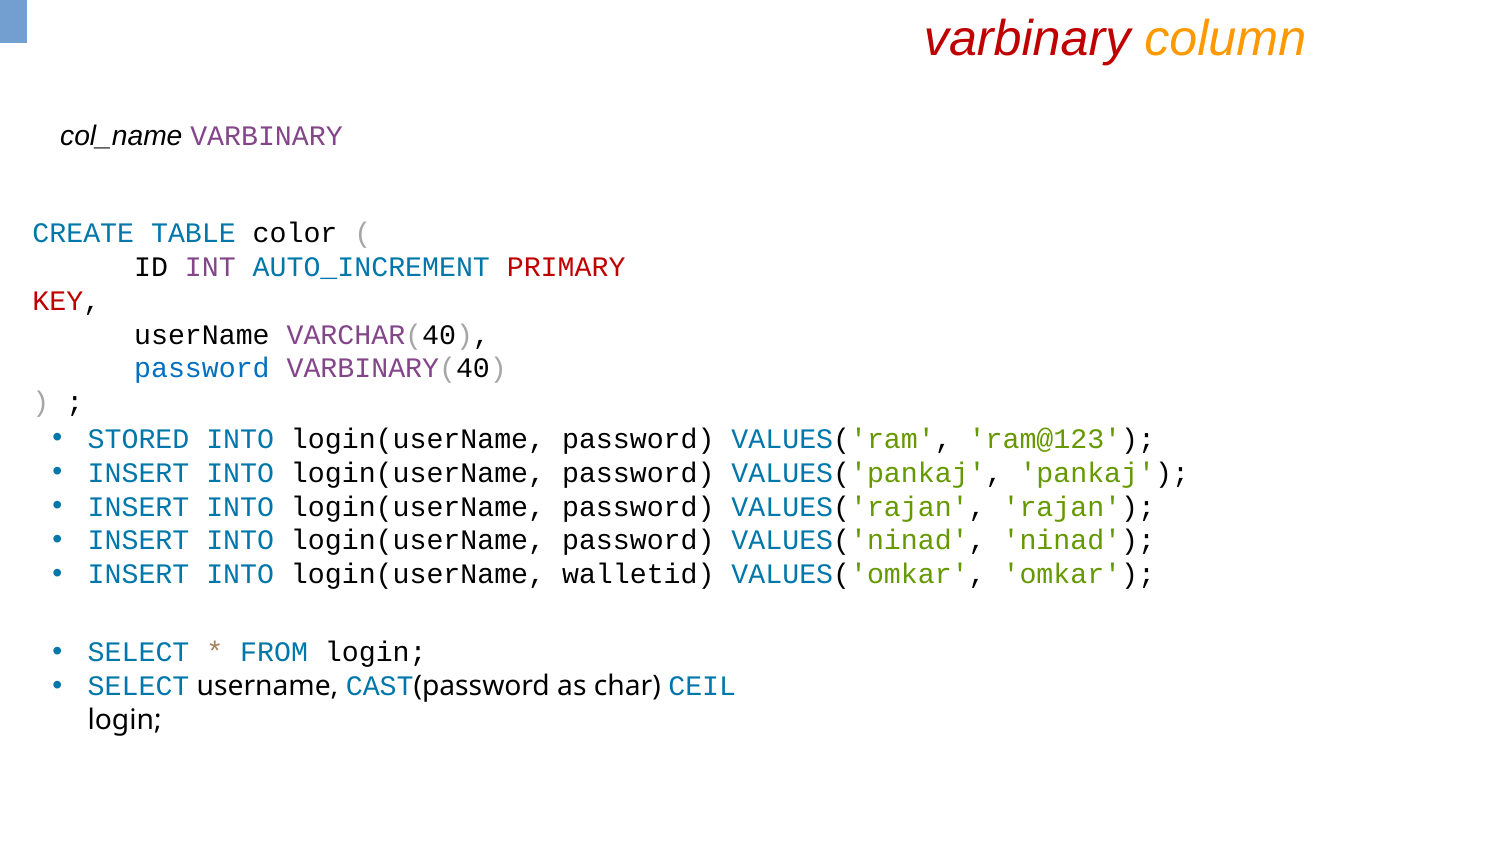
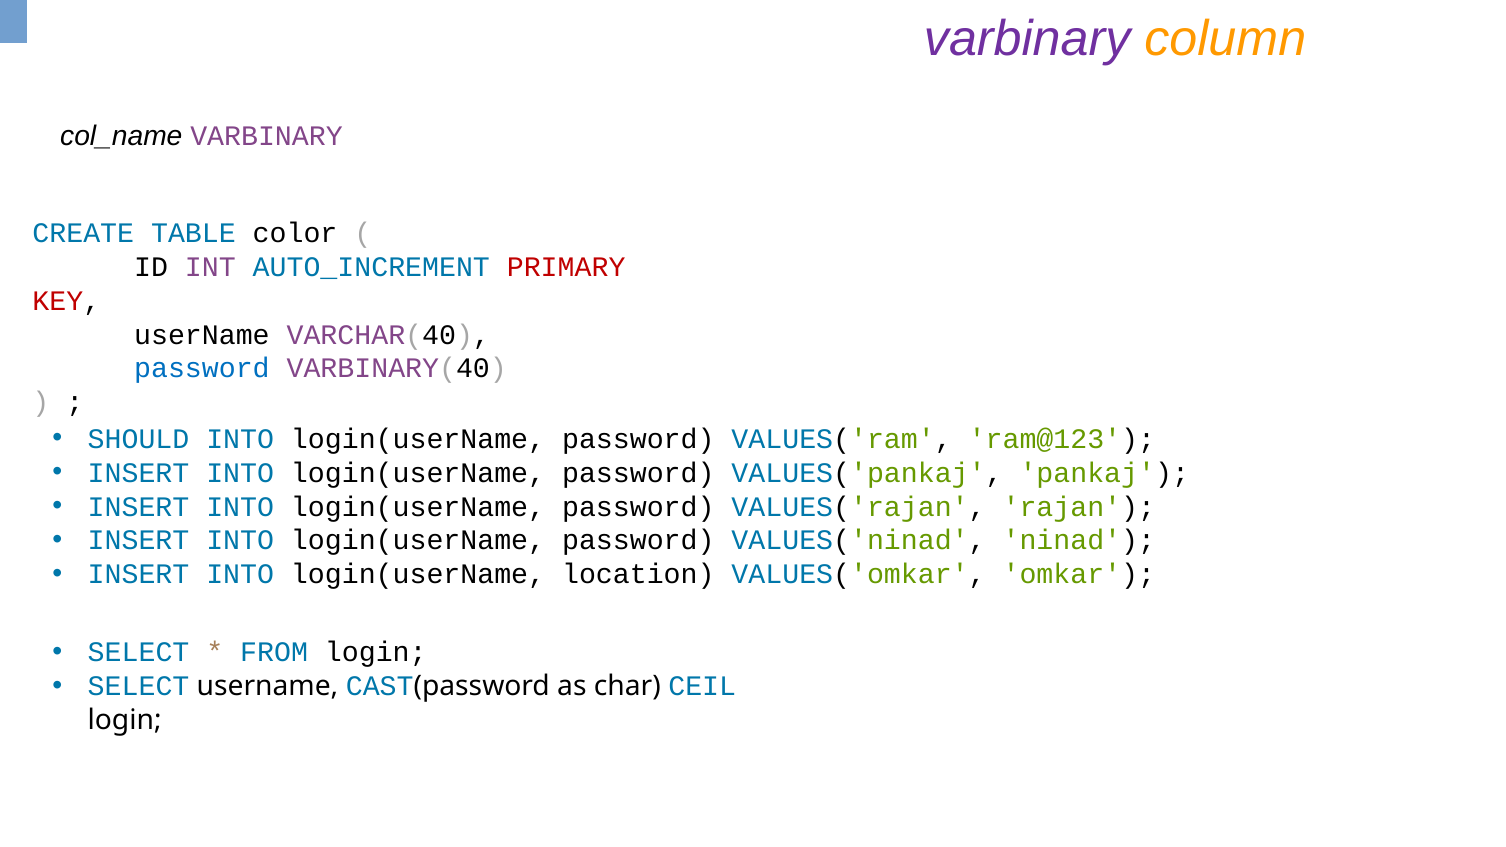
varbinary colour: red -> purple (1027, 39)
STORED: STORED -> SHOULD (139, 439)
walletid: walletid -> location (638, 575)
